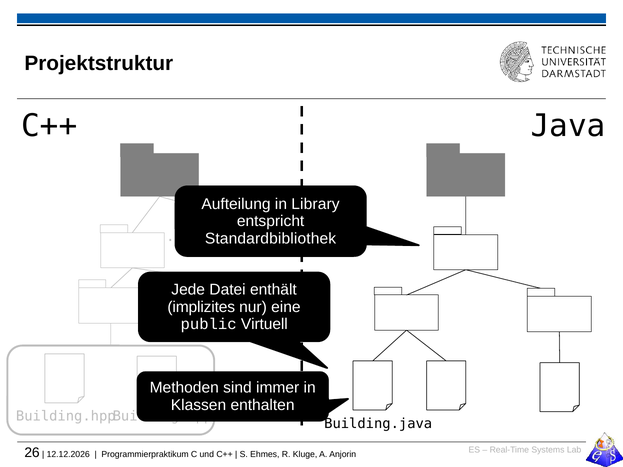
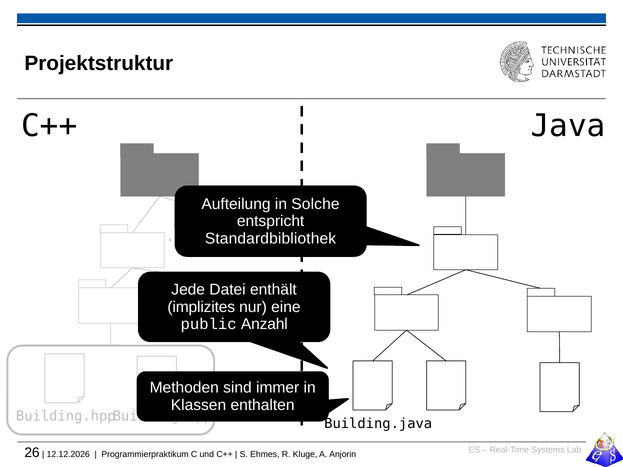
Library: Library -> Solche (315, 204)
Virtuell: Virtuell -> Anzahl (264, 324)
